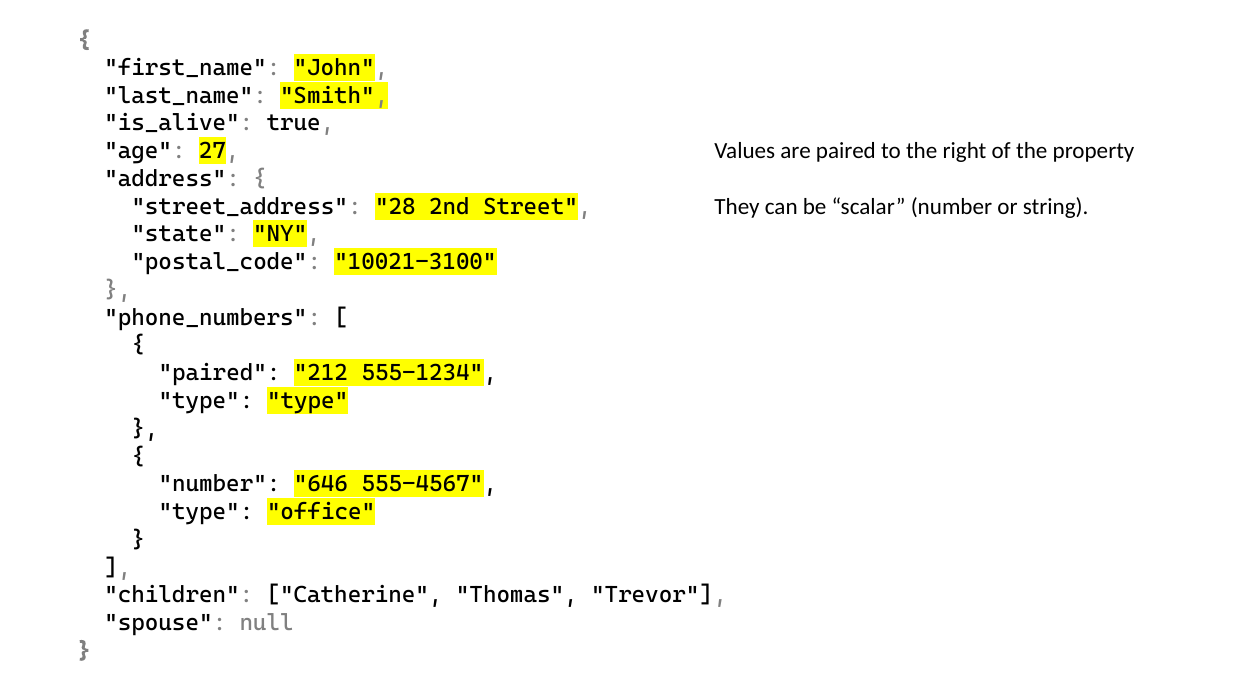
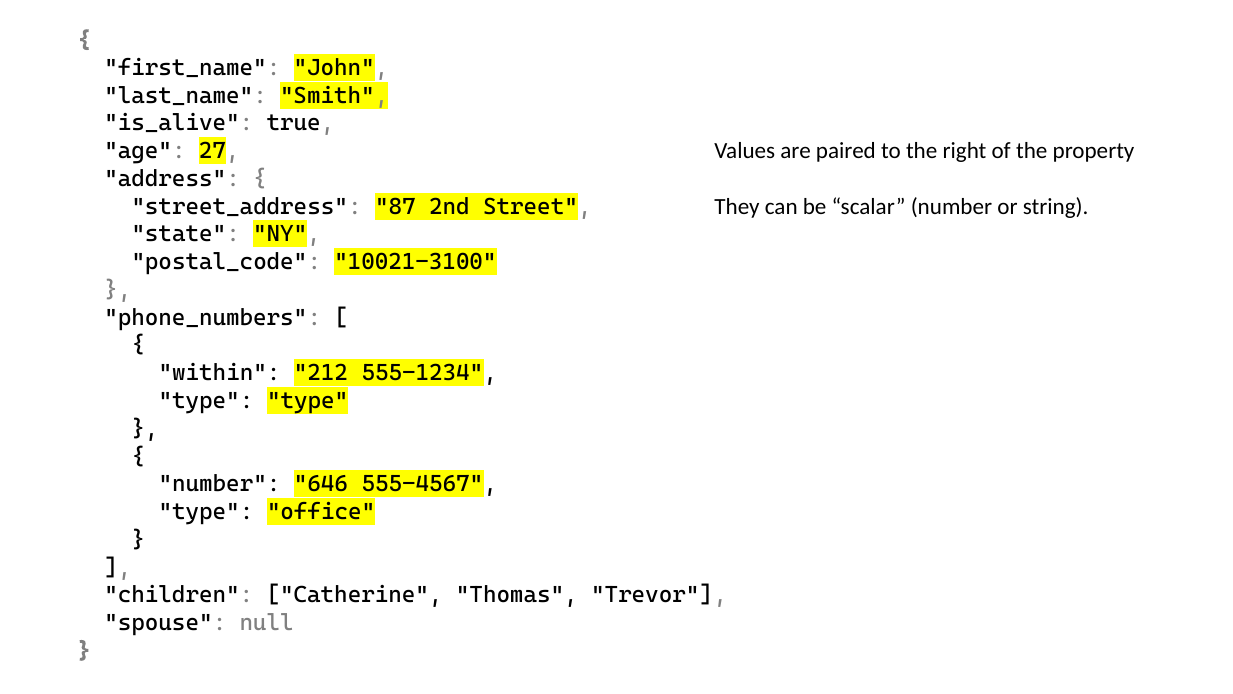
28: 28 -> 87 (395, 206)
paired: paired -> within (220, 373)
